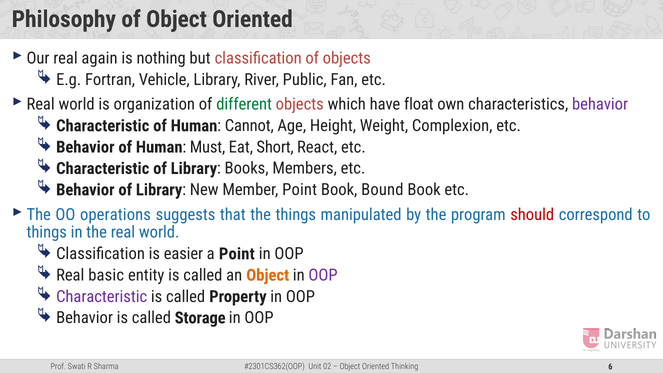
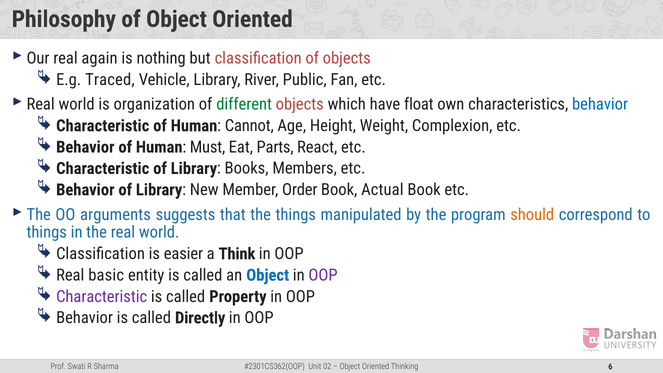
Fortran: Fortran -> Traced (110, 80)
behavior colour: purple -> blue (600, 104)
Short: Short -> Parts (275, 147)
Member Point: Point -> Order (300, 190)
Bound: Bound -> Actual (382, 190)
operations: operations -> arguments (115, 215)
should colour: red -> orange (532, 215)
a Point: Point -> Think (237, 254)
Object colour: orange -> blue (268, 275)
Storage: Storage -> Directly (200, 318)
